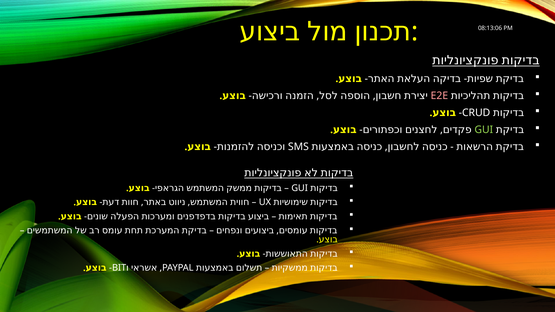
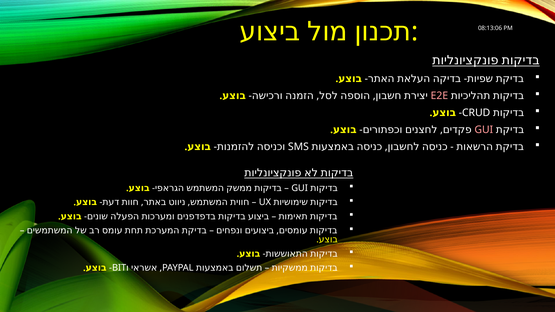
GUI colour: light green -> pink (484, 130)
